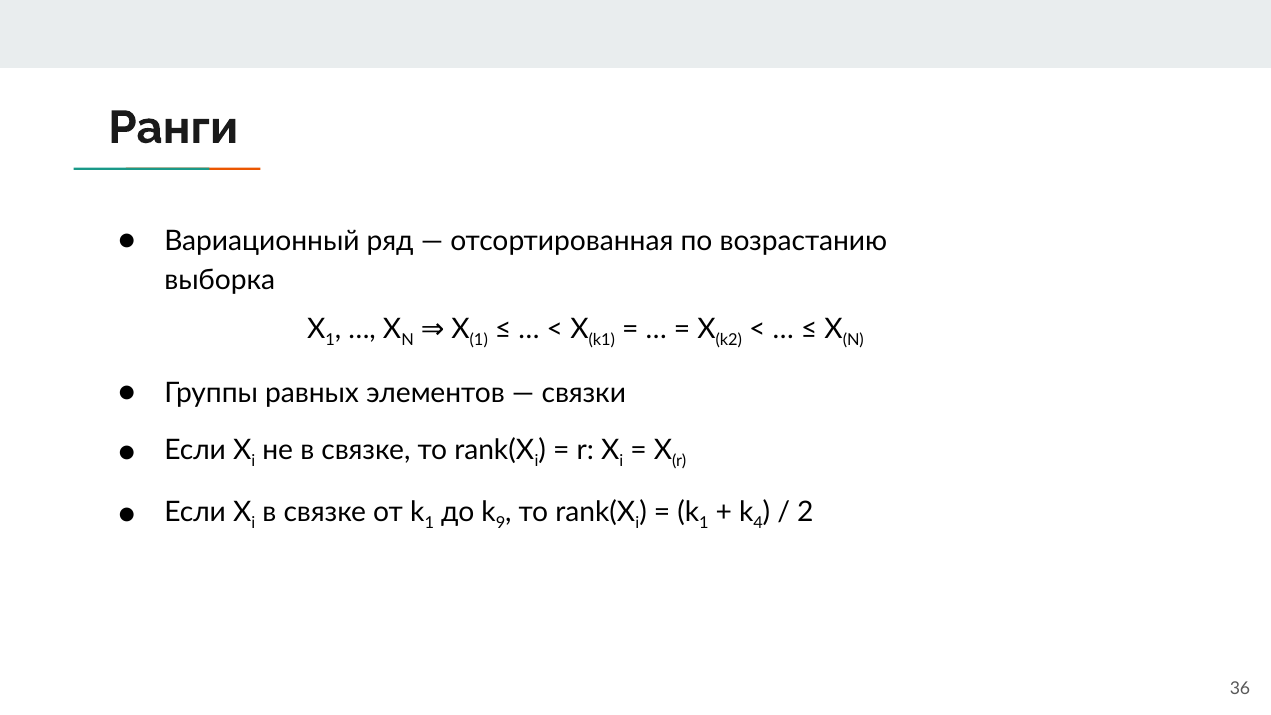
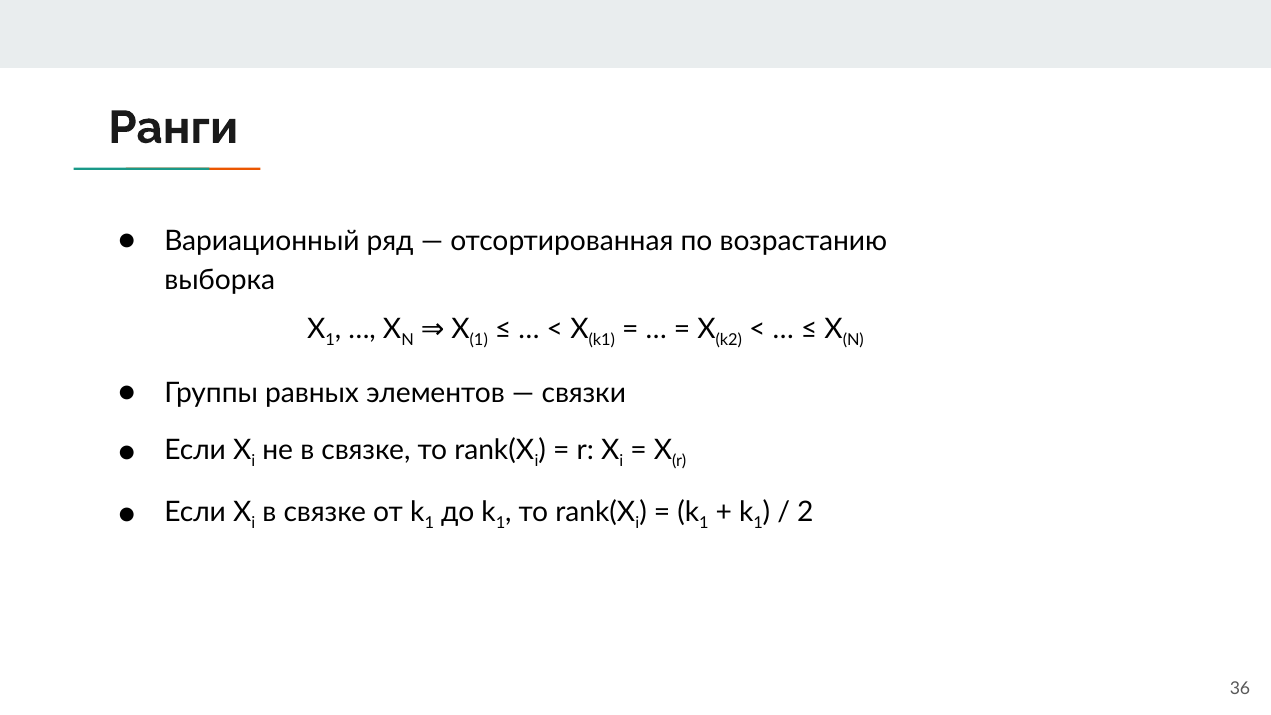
9: 9 -> 1 (501, 523)
4: 4 -> 1 (758, 523)
